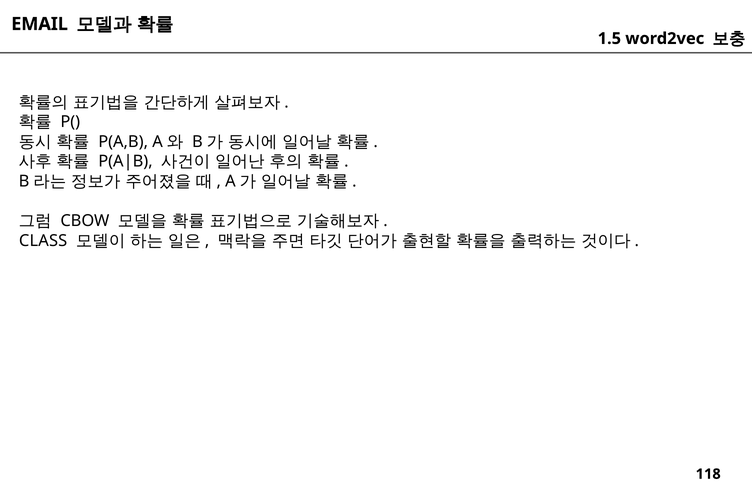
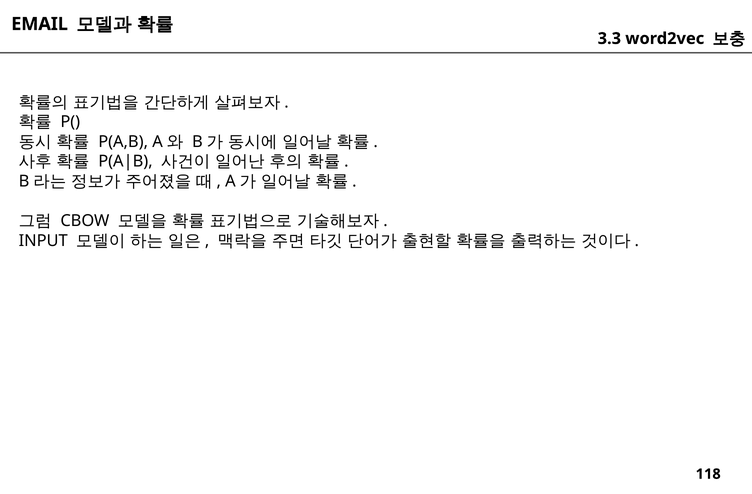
1.5: 1.5 -> 3.3 (609, 39)
CLASS: CLASS -> INPUT (43, 241)
